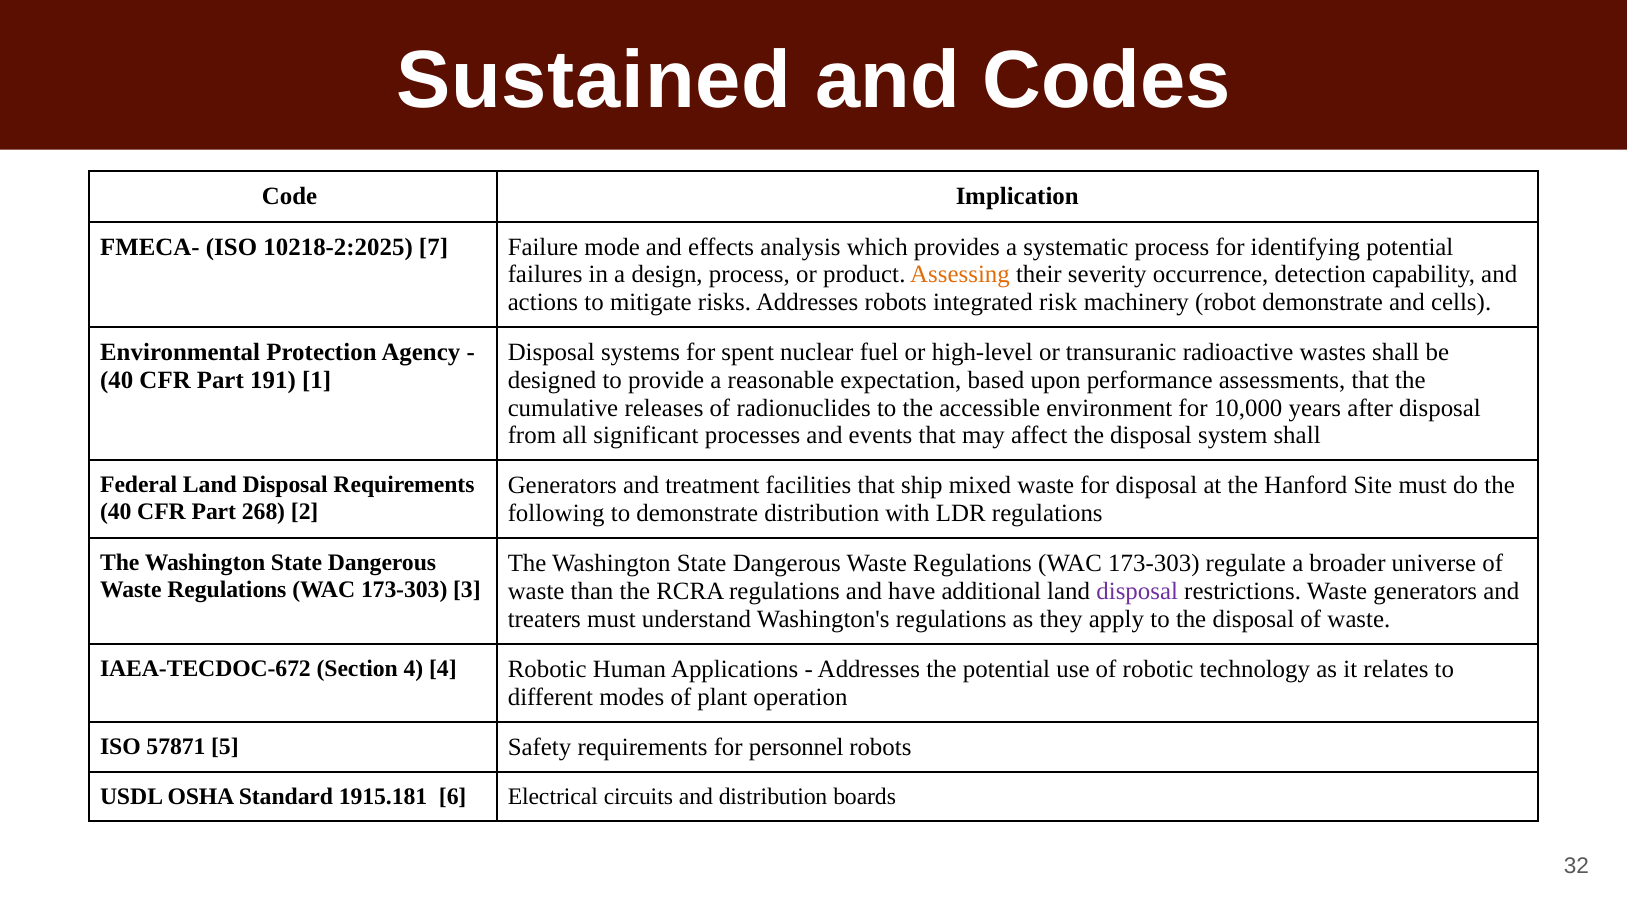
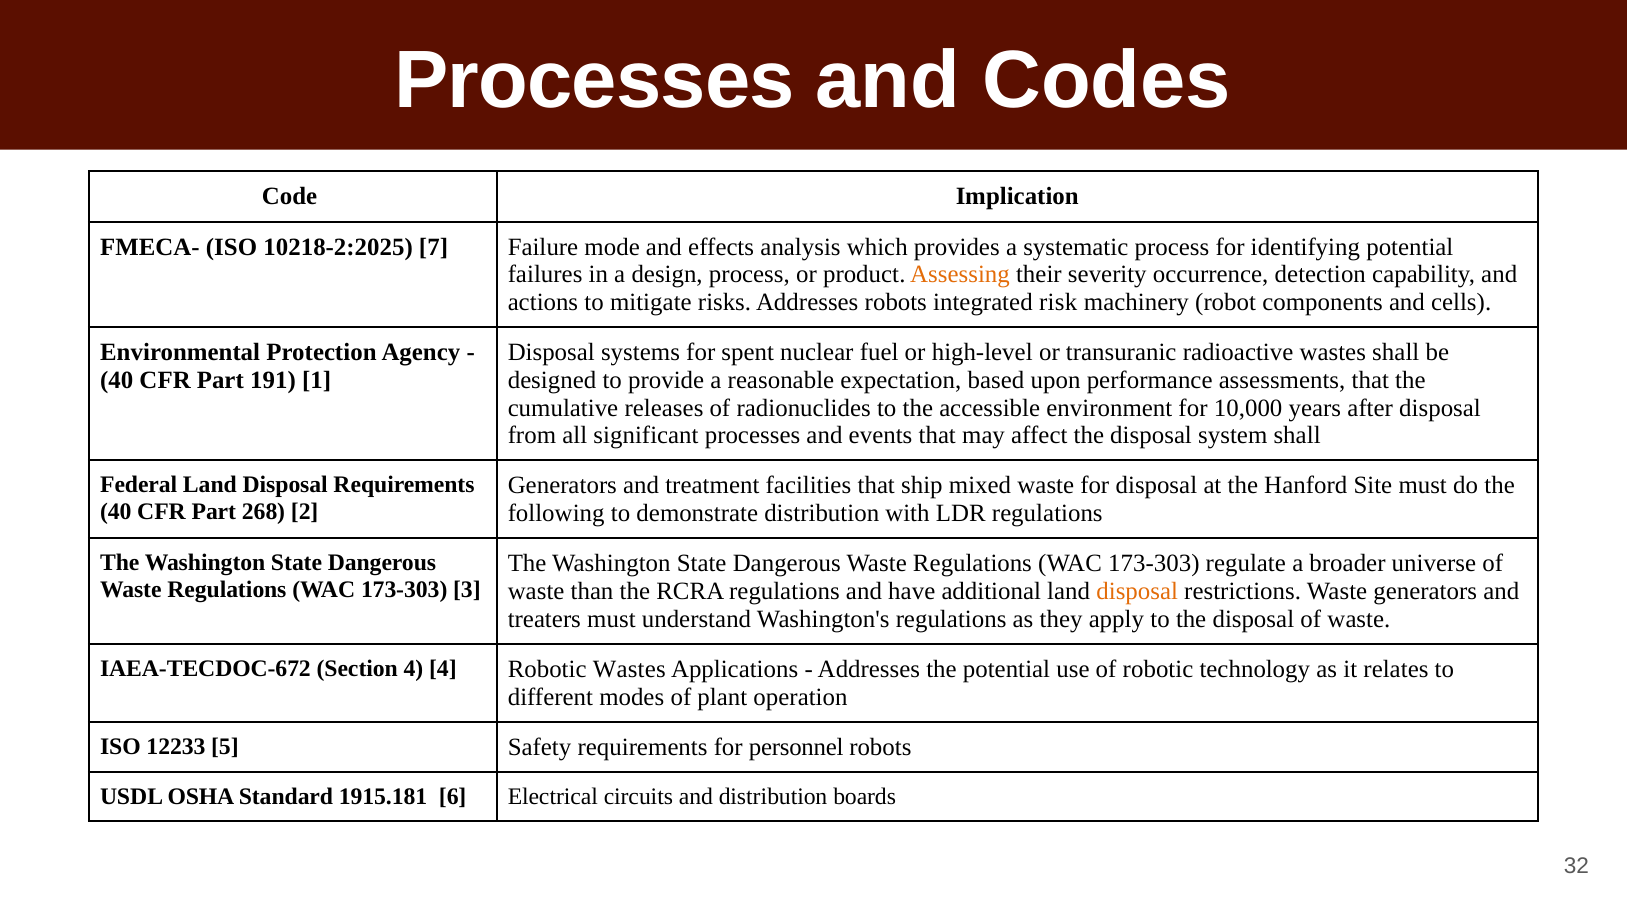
Sustained: Sustained -> Processes (595, 81)
robot demonstrate: demonstrate -> components (1322, 302)
disposal colour: purple -> orange (1137, 591)
Robotic Human: Human -> Wastes (629, 669)
57871: 57871 -> 12233 (176, 747)
